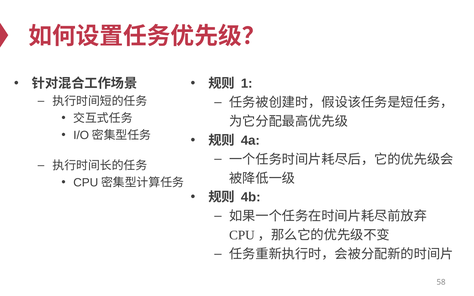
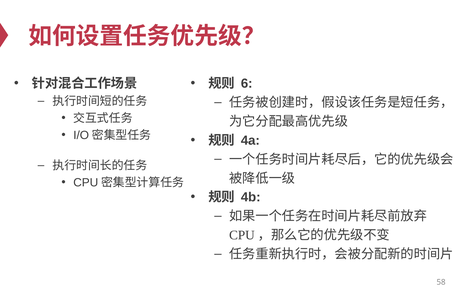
1: 1 -> 6 (247, 84)
